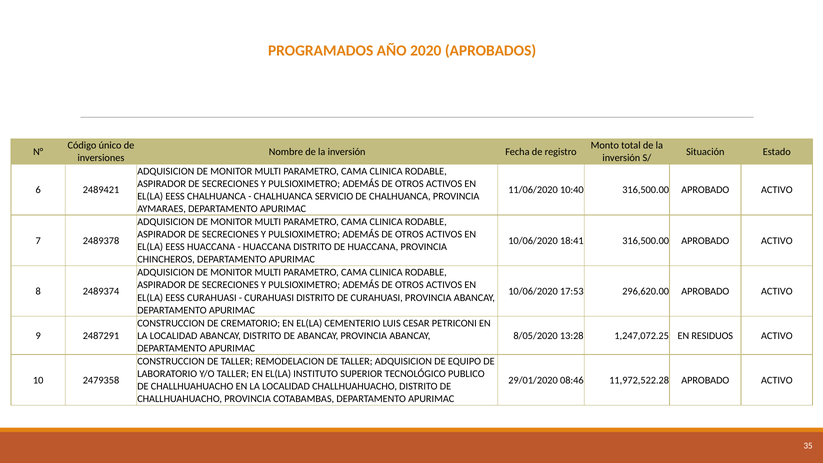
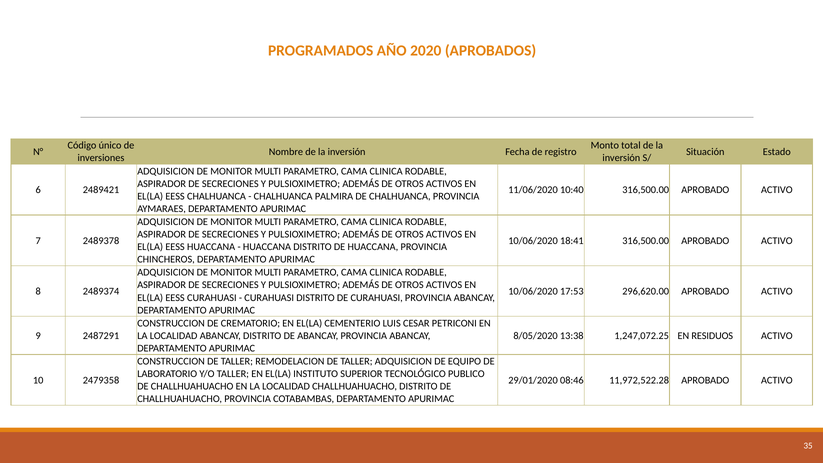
SERVICIO: SERVICIO -> PALMIRA (334, 196)
13:28: 13:28 -> 13:38 (572, 336)
